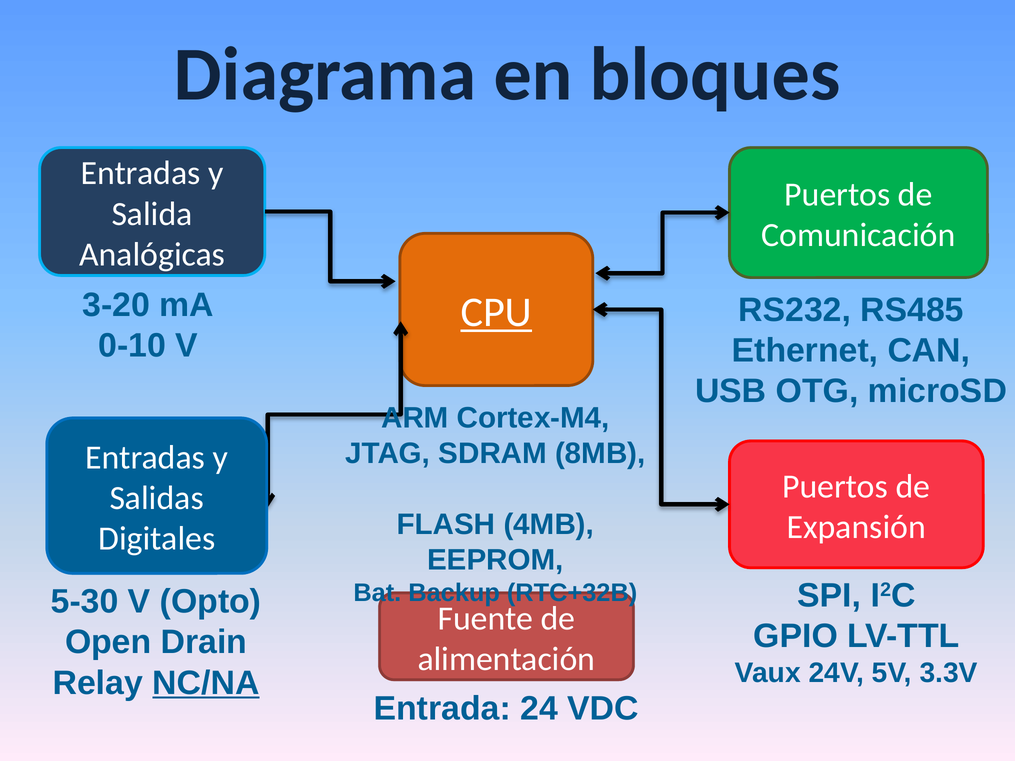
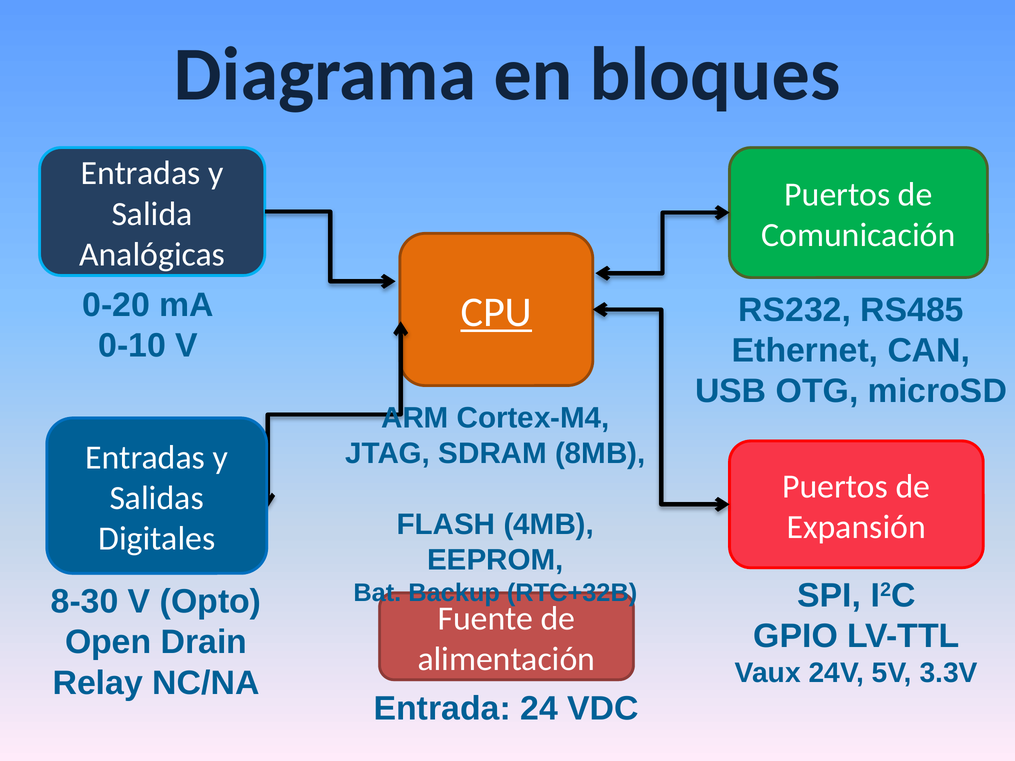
3-20: 3-20 -> 0-20 (116, 305)
5-30: 5-30 -> 8-30 (85, 602)
NC/NA underline: present -> none (206, 683)
